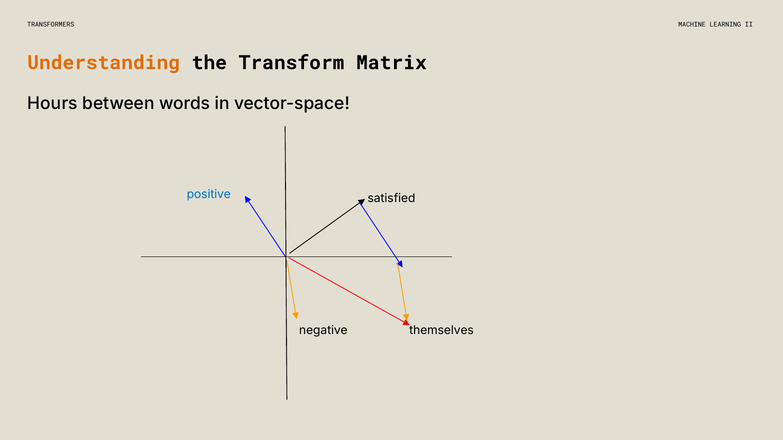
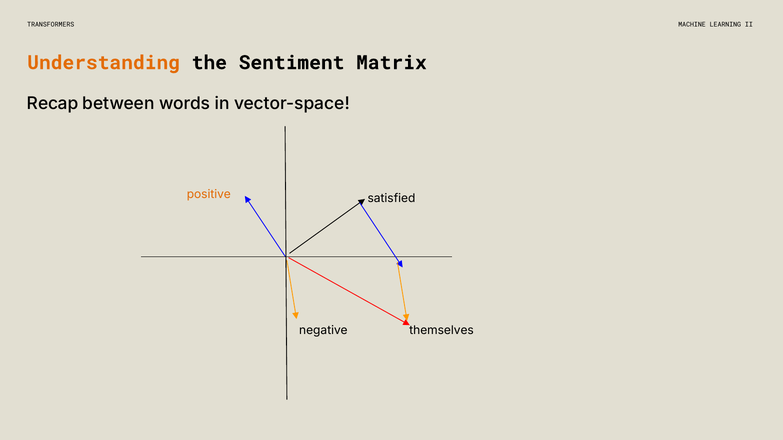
Transform: Transform -> Sentiment (292, 63)
Hours: Hours -> Recap (53, 104)
positive colour: blue -> orange (209, 195)
